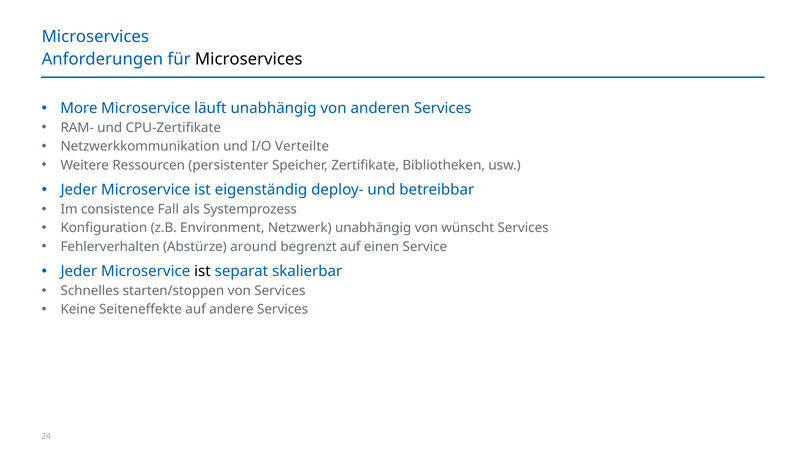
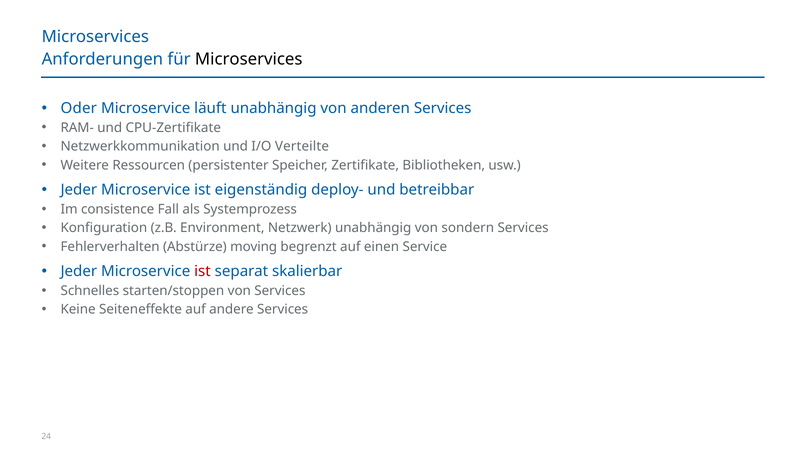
More: More -> Oder (79, 108)
wünscht: wünscht -> sondern (468, 228)
around: around -> moving (254, 247)
ist colour: black -> red (203, 272)
